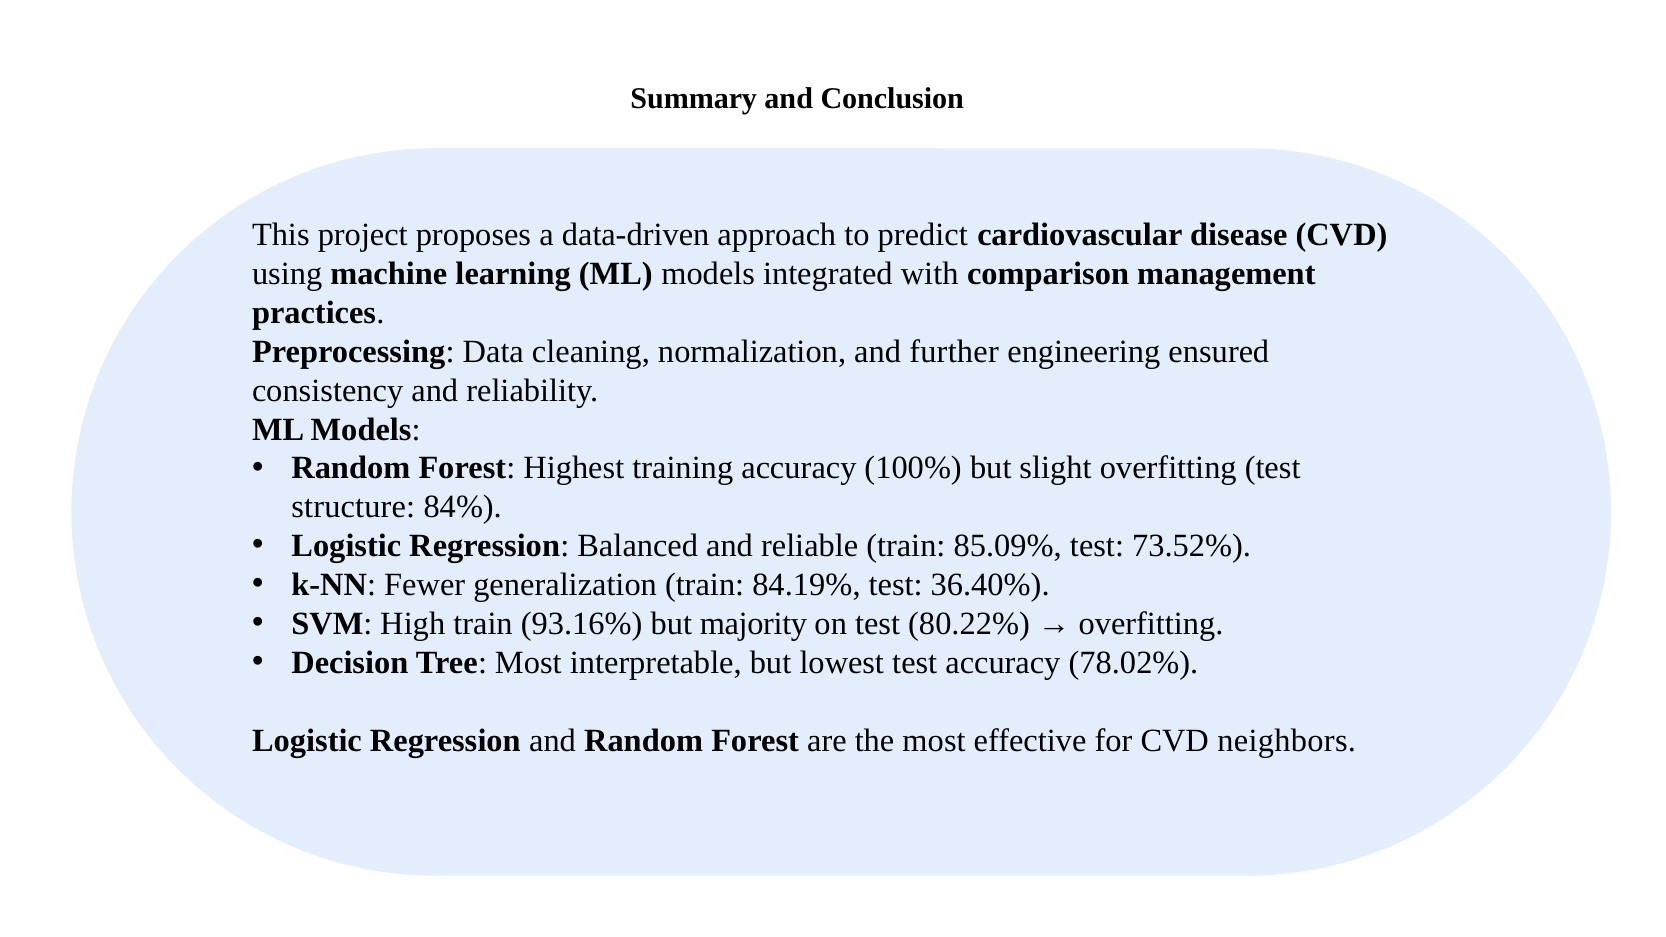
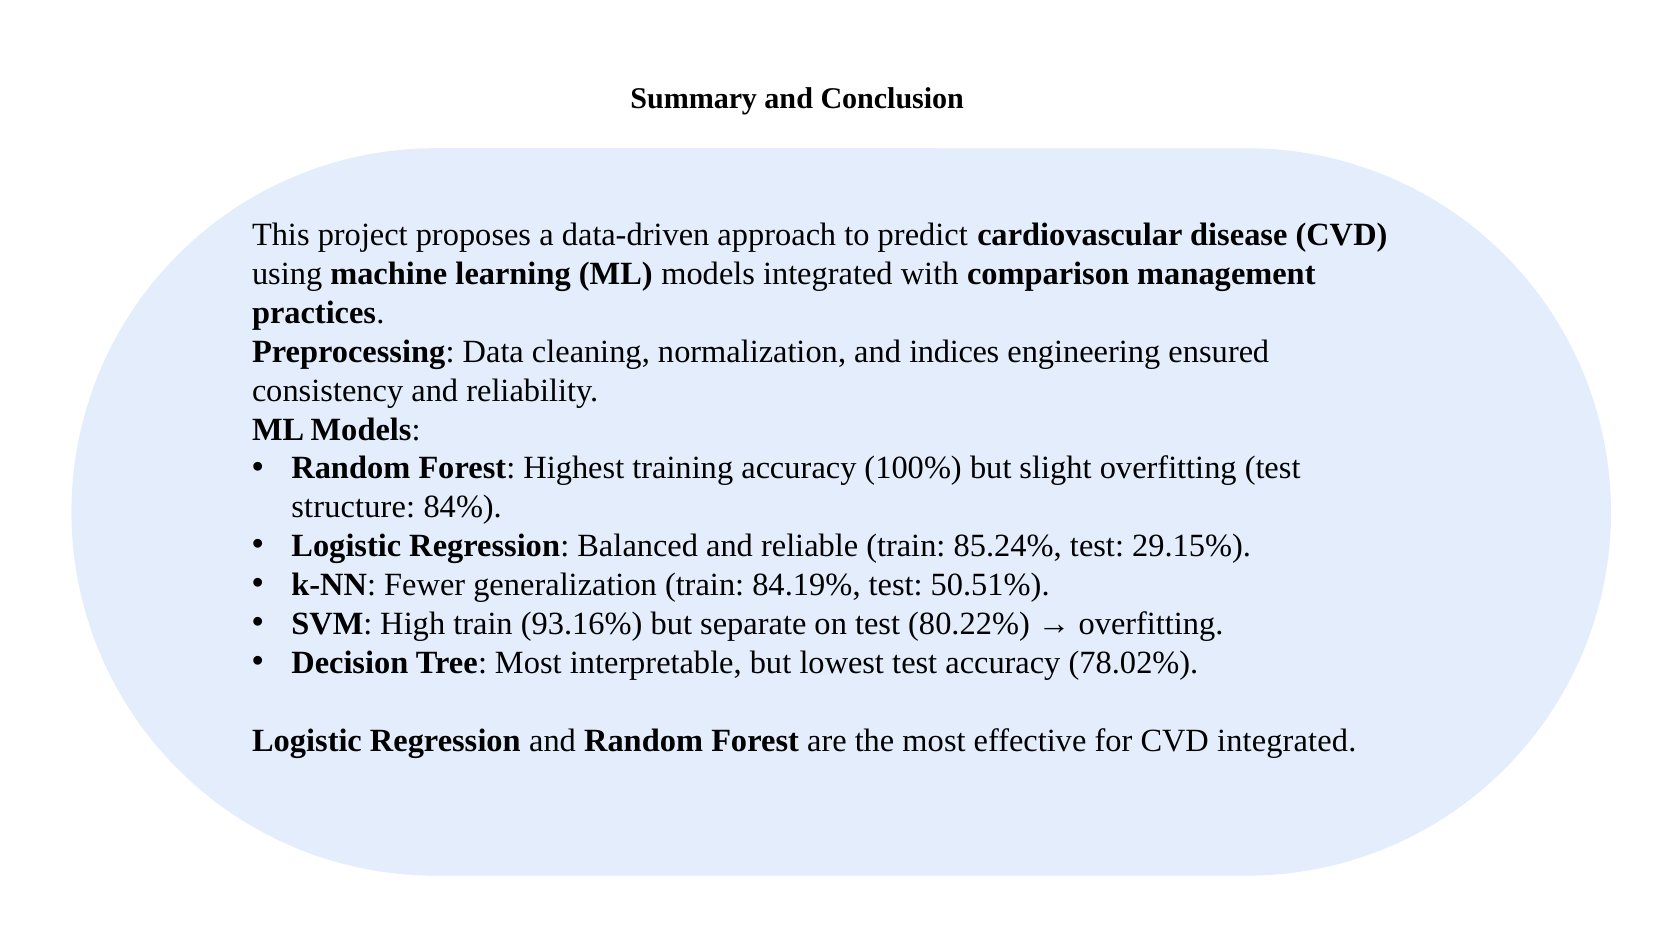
further: further -> indices (954, 352)
85.09%: 85.09% -> 85.24% (1008, 546)
73.52%: 73.52% -> 29.15% (1192, 546)
36.40%: 36.40% -> 50.51% (990, 585)
majority: majority -> separate (753, 624)
CVD neighbors: neighbors -> integrated (1287, 741)
